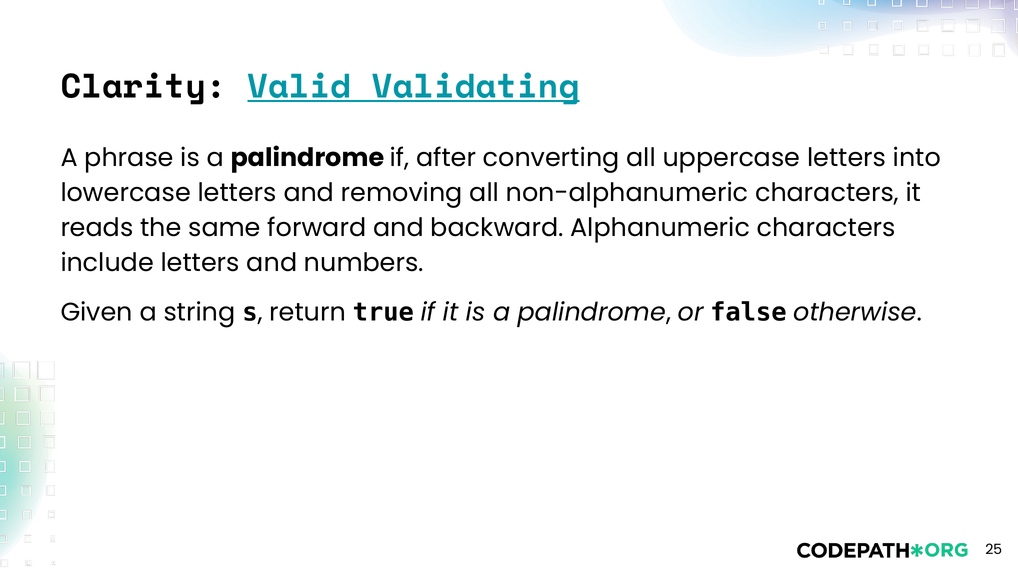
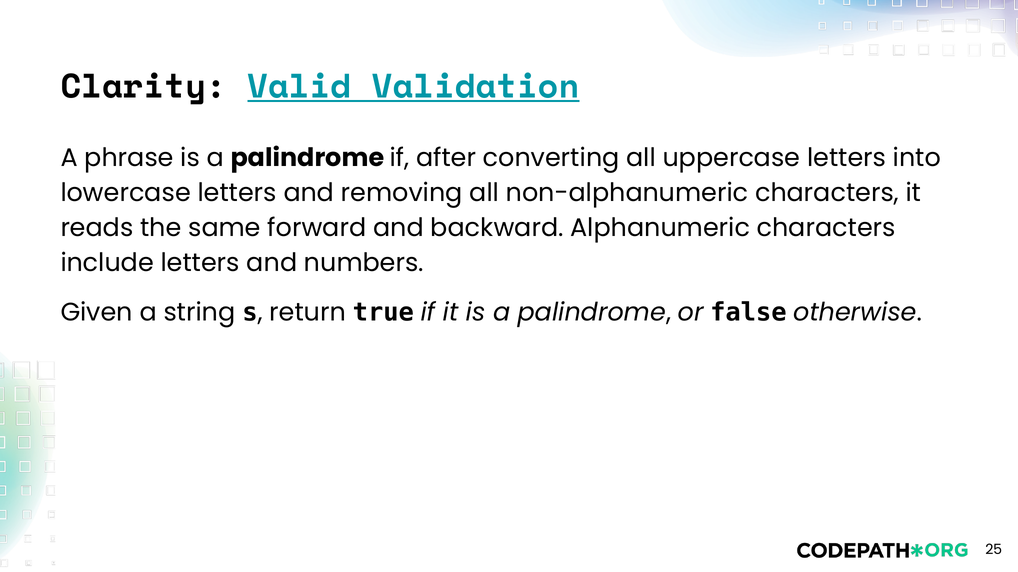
Validating: Validating -> Validation (476, 87)
